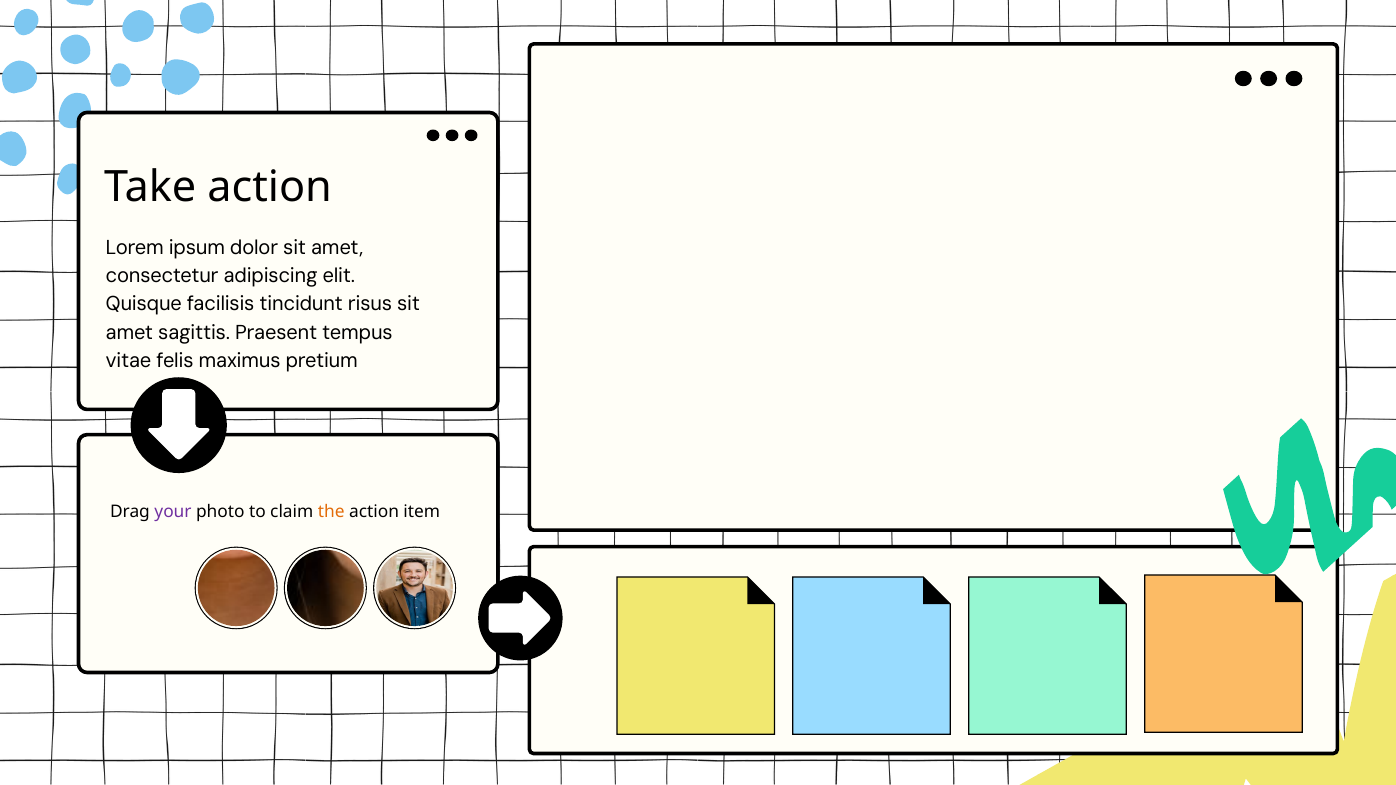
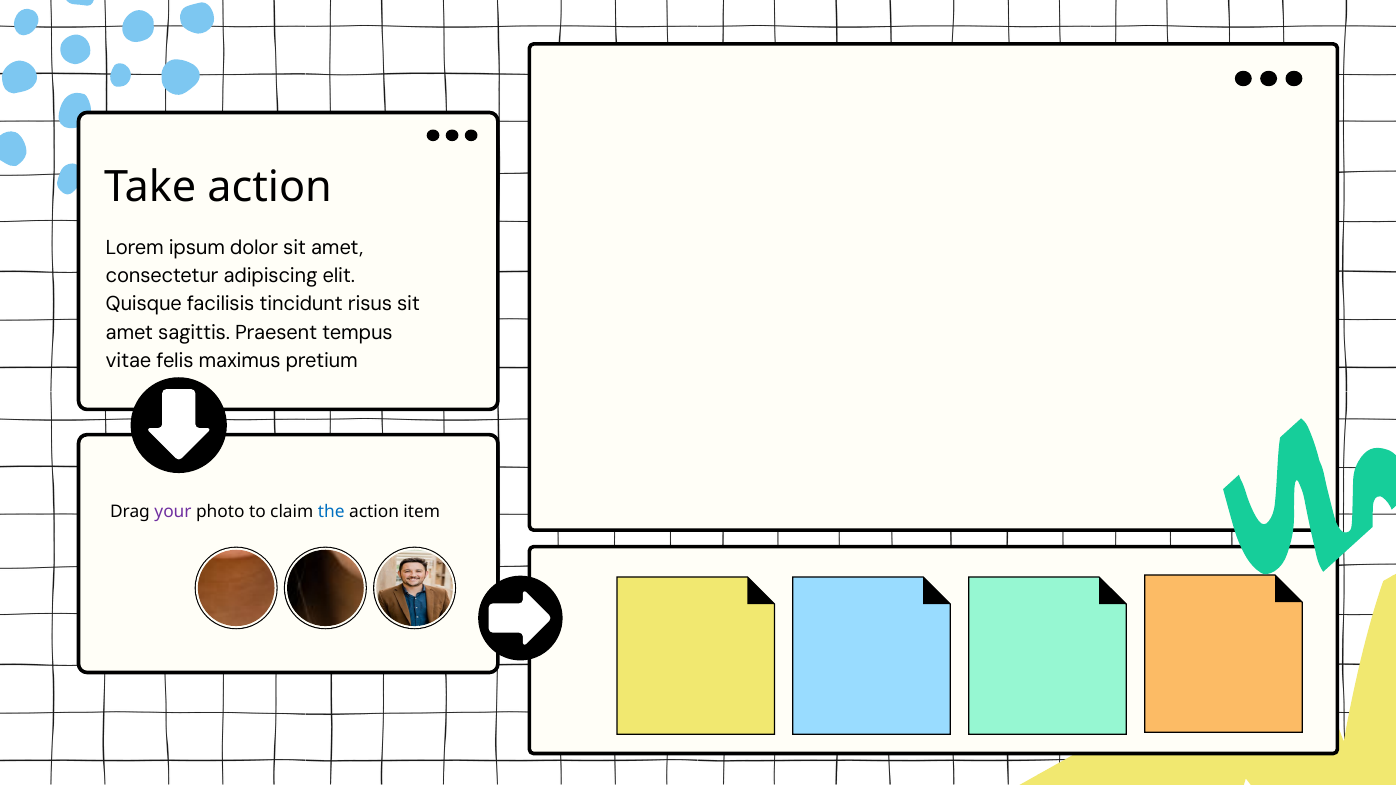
the colour: orange -> blue (331, 511)
